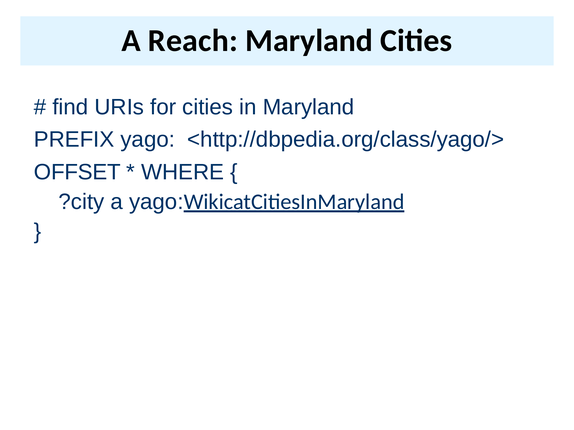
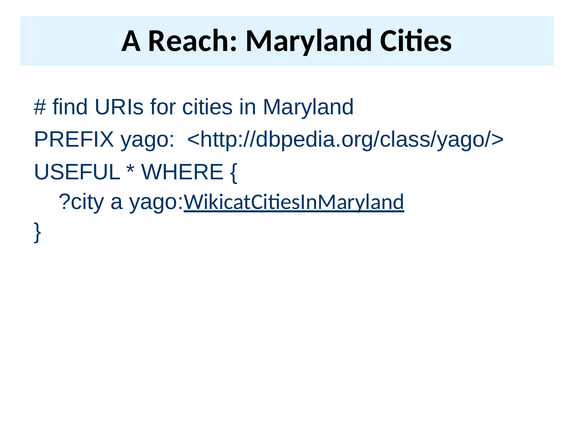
OFFSET: OFFSET -> USEFUL (77, 172)
